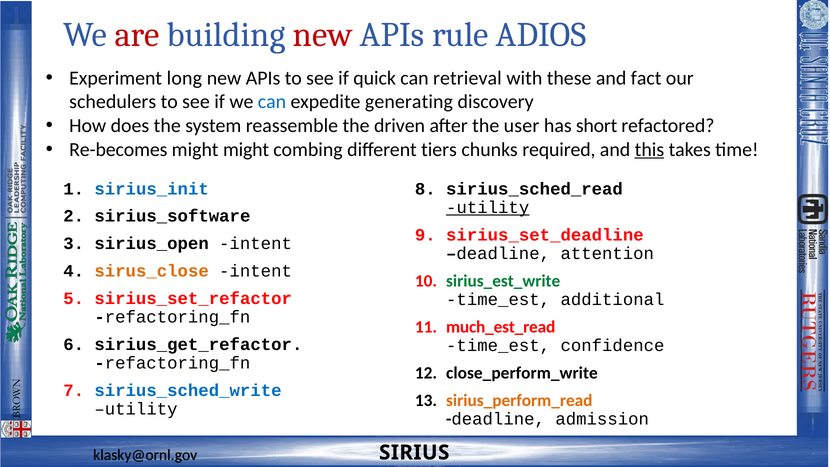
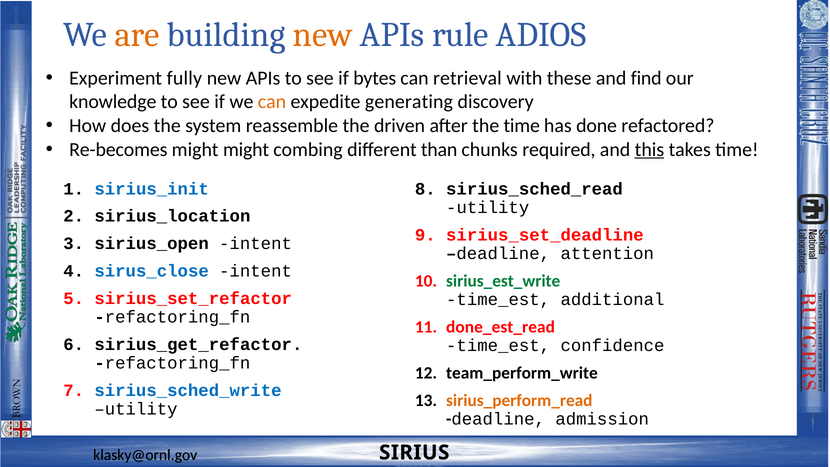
are colour: red -> orange (137, 35)
new colour: red -> orange (323, 35)
long: long -> fully (184, 78)
quick: quick -> bytes (375, 78)
fact: fact -> find (646, 78)
schedulers: schedulers -> knowledge (113, 102)
can colour: blue -> orange (272, 102)
the user: user -> time (522, 126)
short: short -> done (597, 126)
tiers: tiers -> than (439, 150)
utility underline: present -> none (488, 208)
sirius_software: sirius_software -> sirius_location (172, 216)
sirus_close colour: orange -> blue (152, 271)
much_est_read: much_est_read -> done_est_read (501, 327)
close_perform_write: close_perform_write -> team_perform_write (522, 373)
